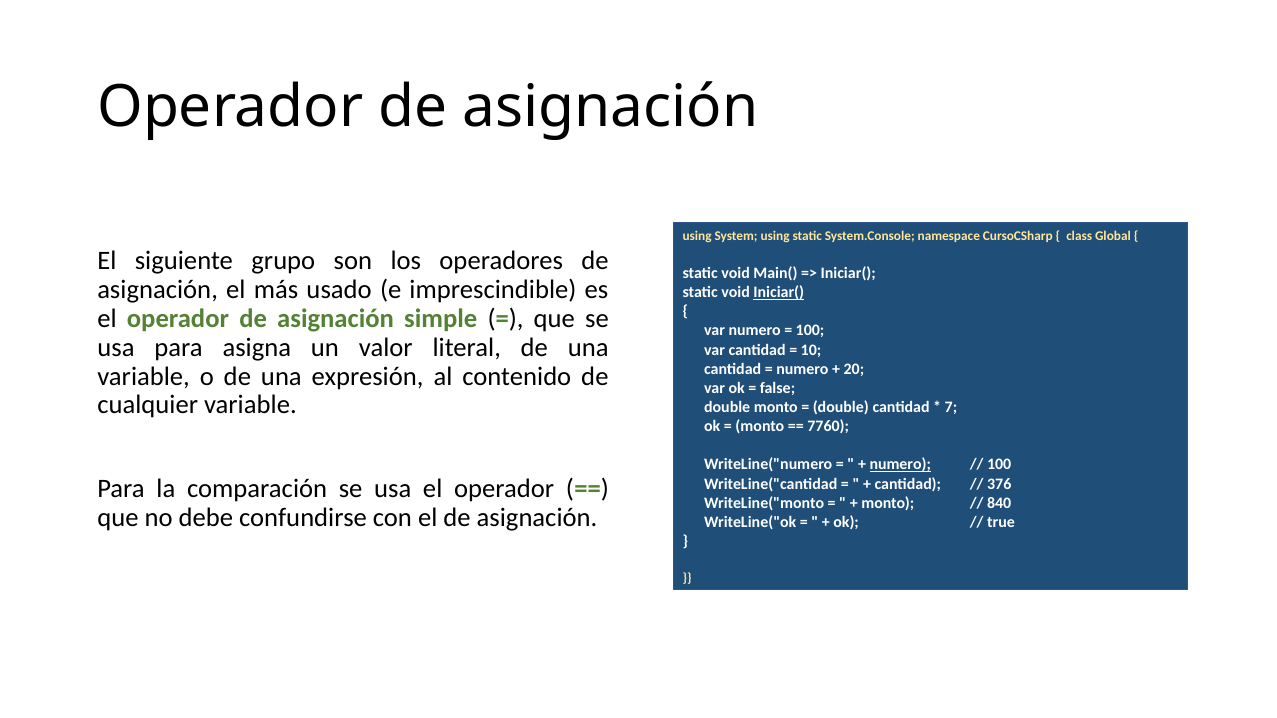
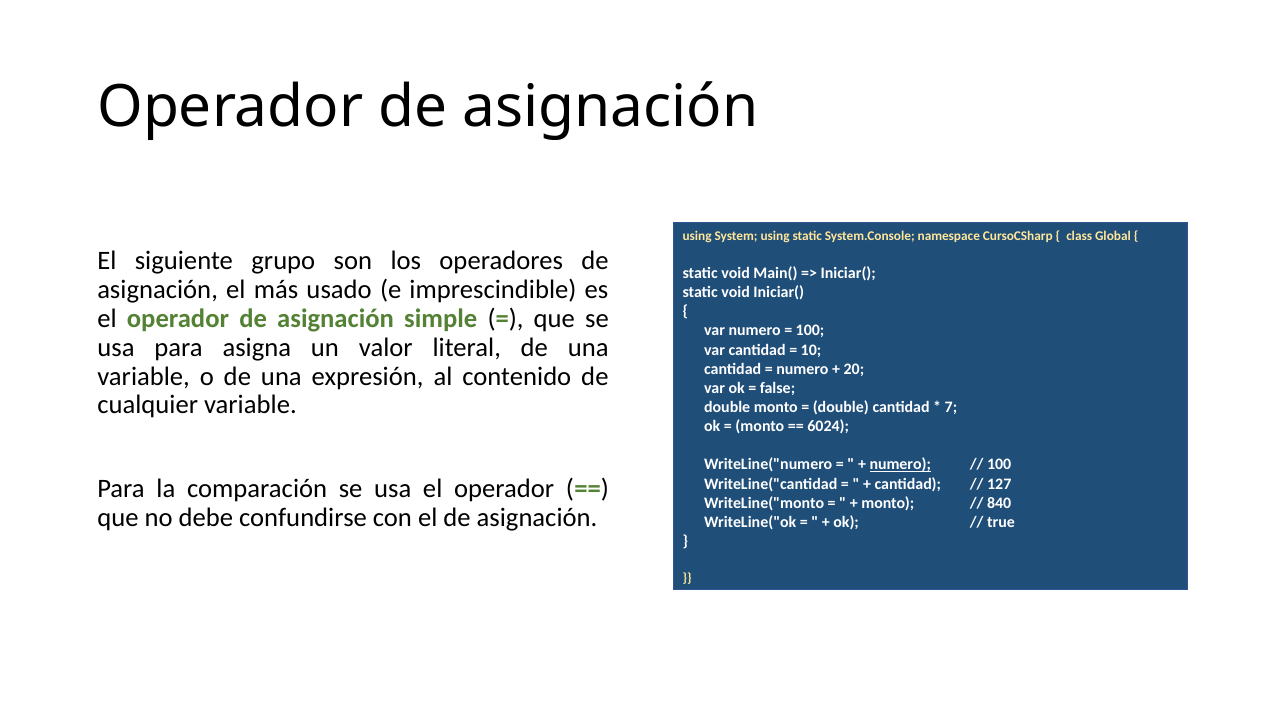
Iniciar( underline: present -> none (779, 293)
7760: 7760 -> 6024 (828, 427)
376: 376 -> 127 (999, 484)
